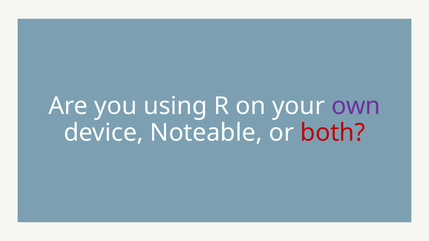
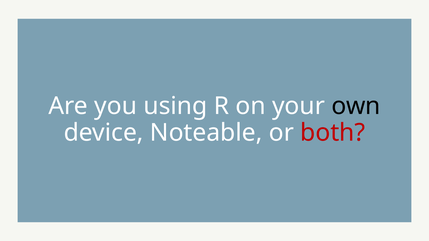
own colour: purple -> black (356, 106)
